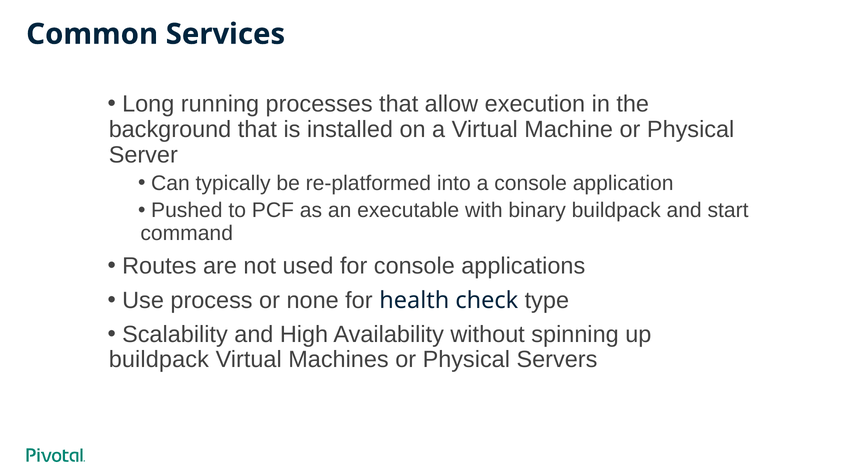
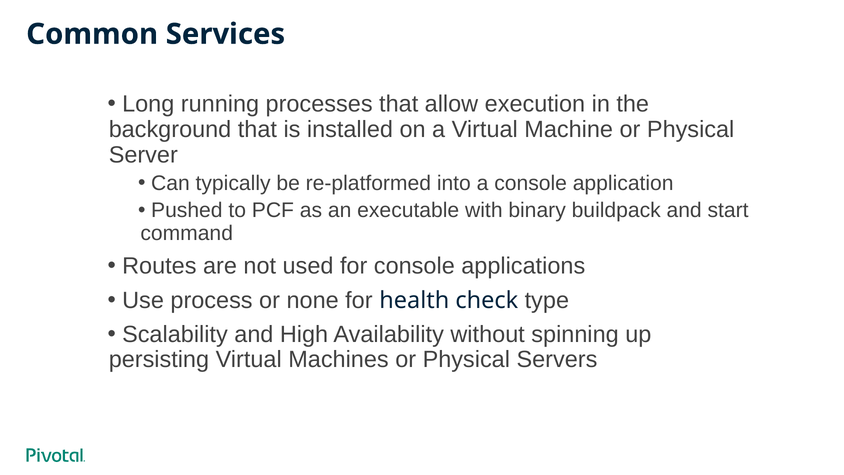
buildpack: buildpack -> persisting (159, 360)
